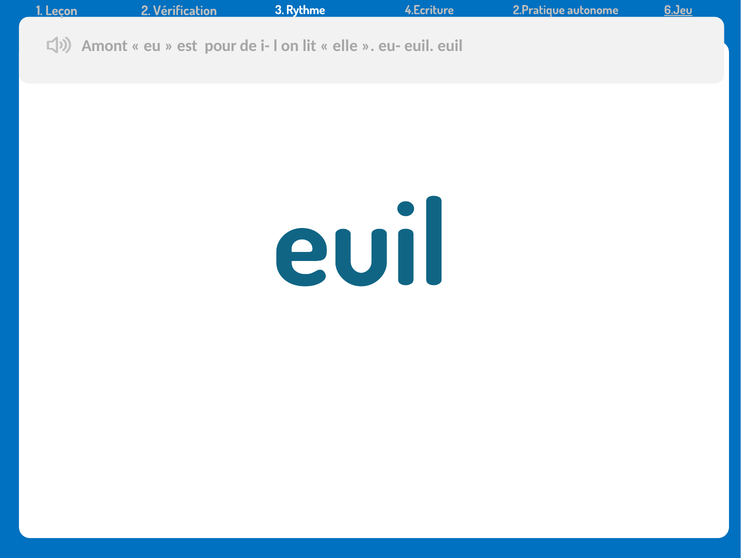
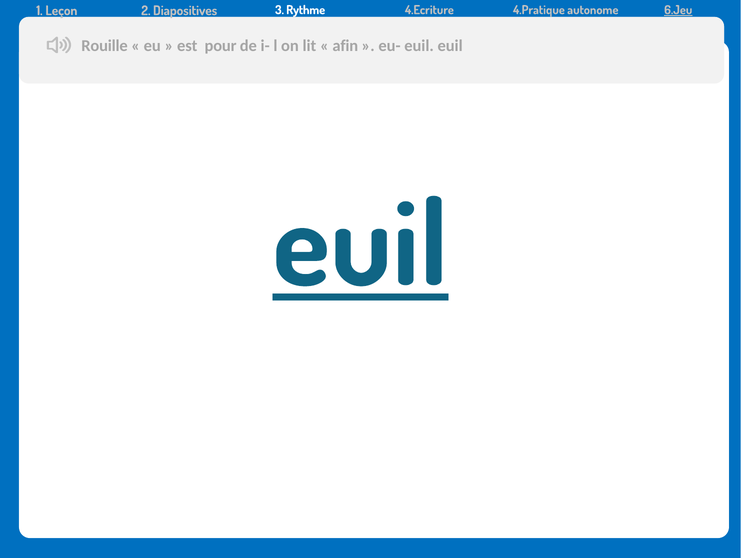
Vérification: Vérification -> Diapositives (185, 11)
2.Pratique: 2.Pratique -> 4.Pratique (539, 10)
Amont: Amont -> Rouille (105, 46)
elle: elle -> afin (345, 46)
euil underline: none -> present (361, 246)
